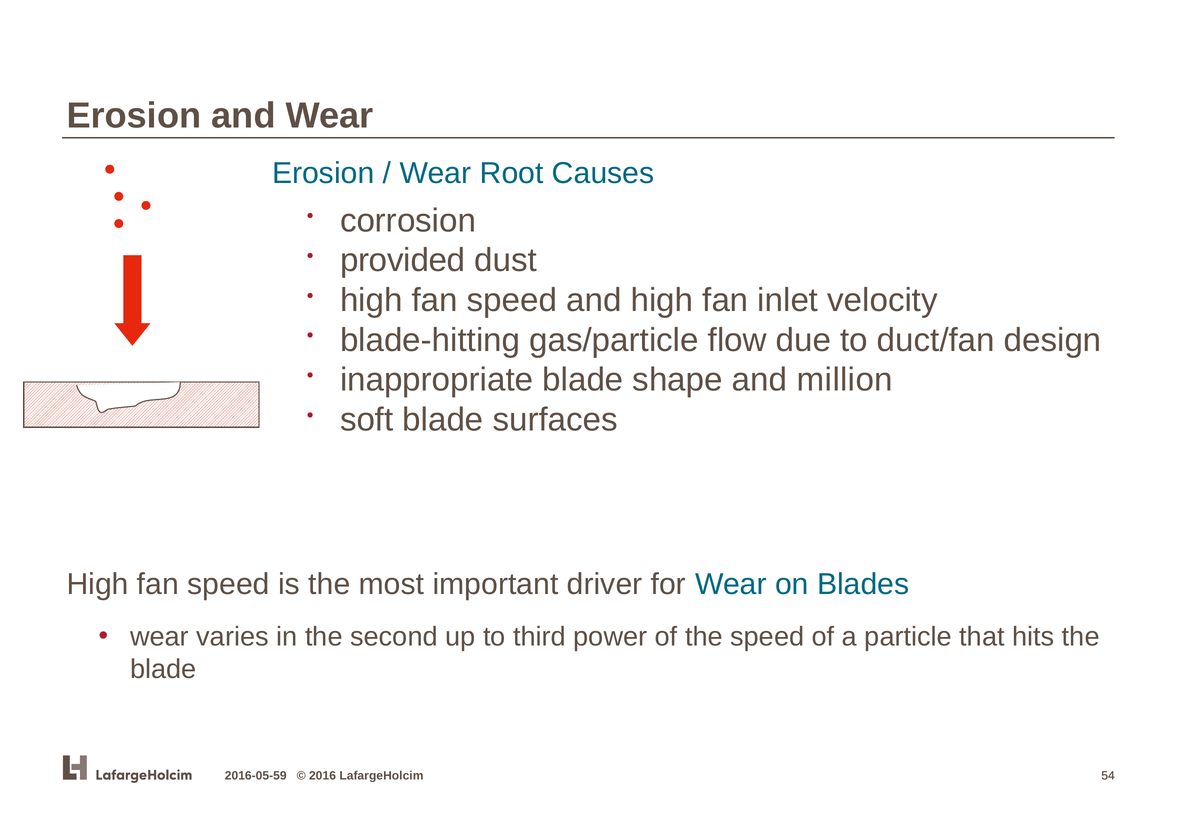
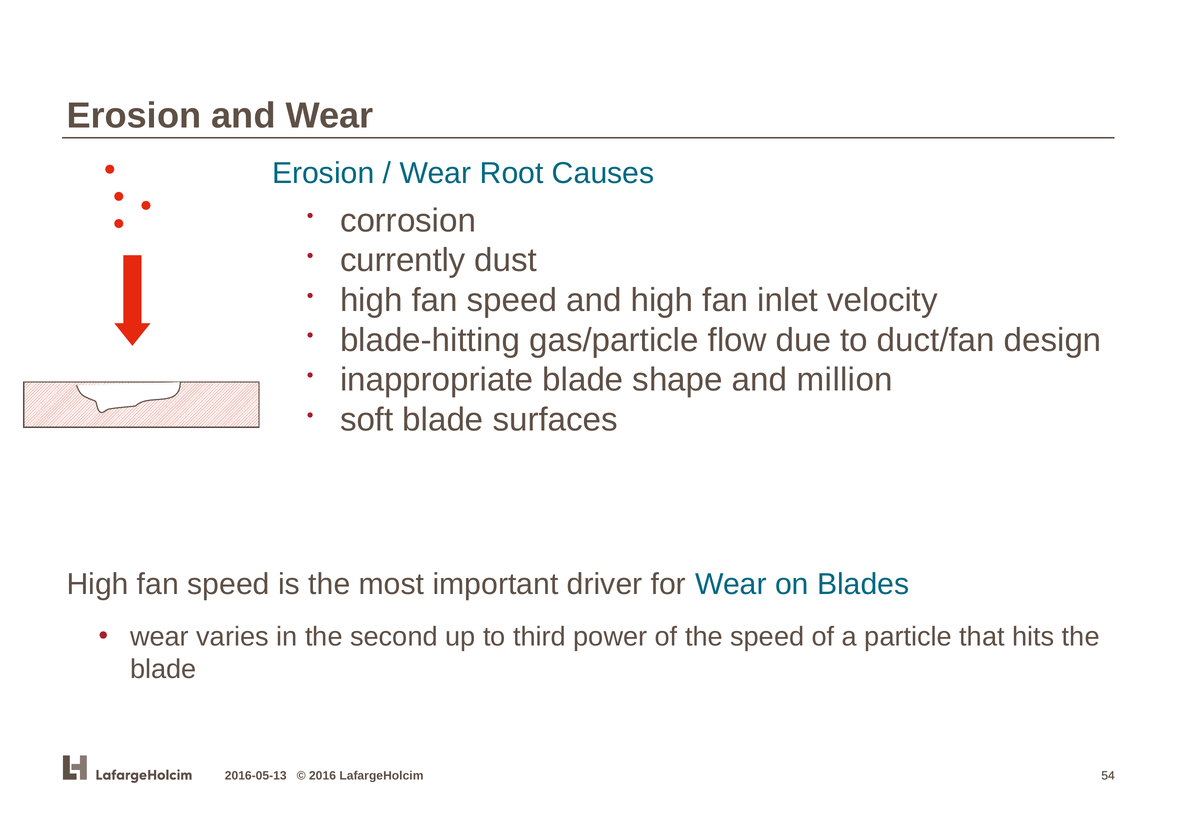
provided: provided -> currently (403, 260)
2016-05-59: 2016-05-59 -> 2016-05-13 (256, 776)
